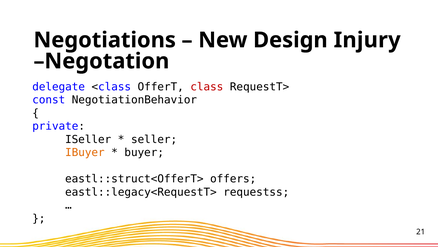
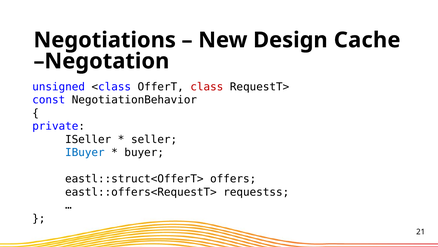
Injury: Injury -> Cache (367, 40)
delegate: delegate -> unsigned (59, 87)
IBuyer colour: orange -> blue (85, 152)
eastl::legacy<RequestT>: eastl::legacy<RequestT> -> eastl::offers<RequestT> (141, 192)
